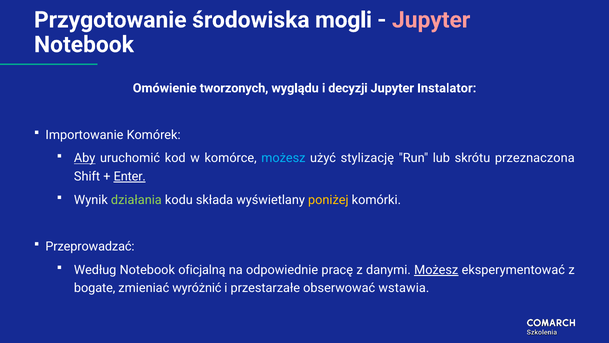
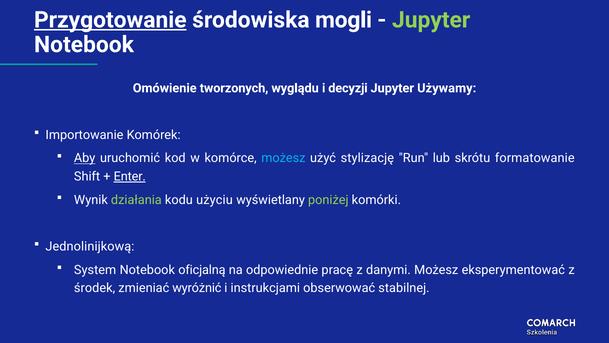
Przygotowanie underline: none -> present (110, 20)
Jupyter colour: pink -> light green (431, 20)
Instalator: Instalator -> Używamy (447, 88)
przeznaczona: przeznaczona -> formatowanie (535, 158)
składa: składa -> użyciu (214, 200)
poniżej colour: yellow -> light green (328, 200)
Przeprowadzać: Przeprowadzać -> Jednolinijkową (90, 246)
Według: Według -> System (95, 270)
Możesz underline: present -> none (436, 270)
bogate: bogate -> środek (95, 288)
przestarzałe: przestarzałe -> instrukcjami (265, 288)
wstawia: wstawia -> stabilnej (404, 288)
